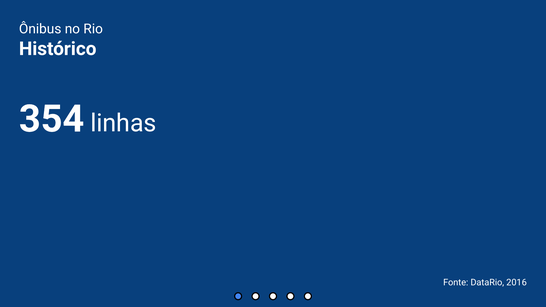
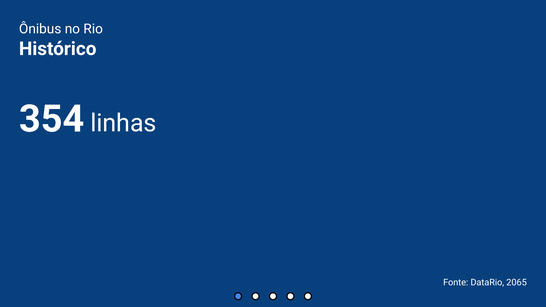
2016: 2016 -> 2065 (517, 283)
